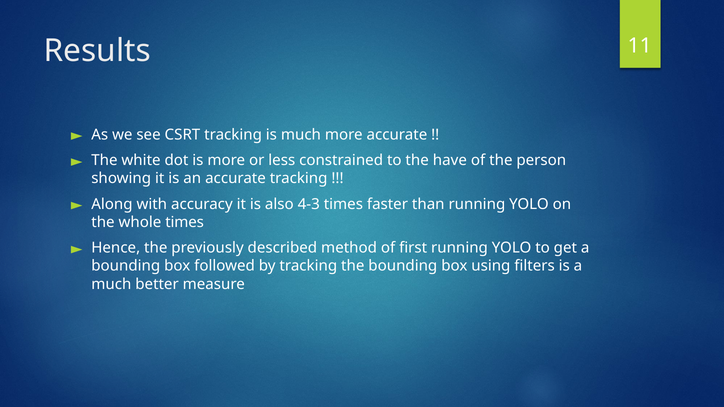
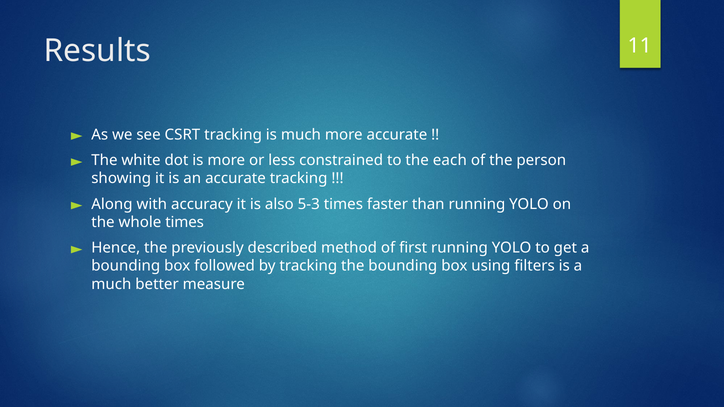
have: have -> each (450, 160)
4-3: 4-3 -> 5-3 (309, 204)
